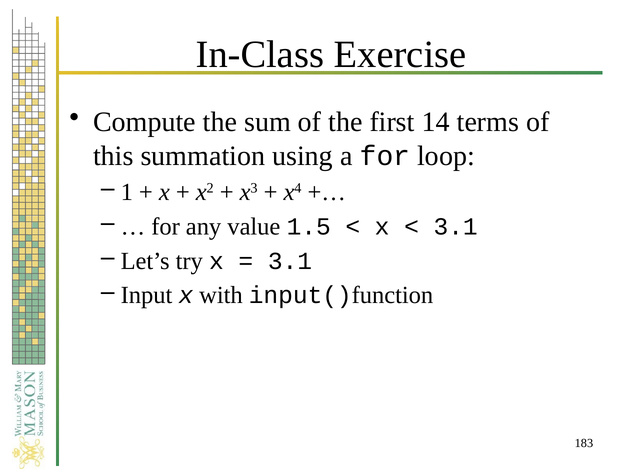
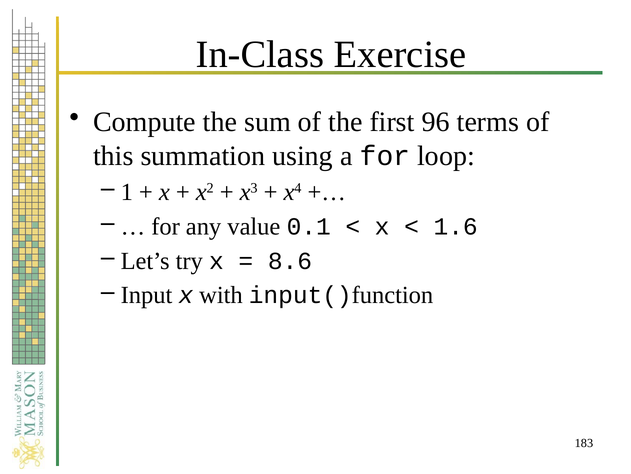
14: 14 -> 96 (436, 122)
1.5: 1.5 -> 0.1 (309, 226)
3.1: 3.1 -> 1.6 (456, 226)
3.1: 3.1 -> 8.6 (290, 261)
